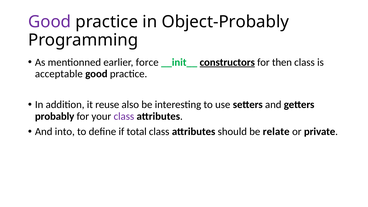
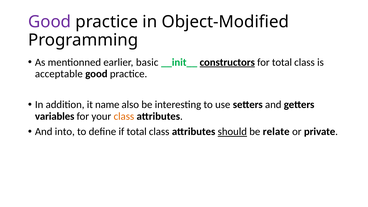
Object-Probably: Object-Probably -> Object-Modified (225, 22)
force: force -> basic (147, 62)
for then: then -> total (282, 62)
reuse: reuse -> name (107, 105)
probably: probably -> variables (55, 116)
class colour: purple -> orange (124, 116)
should underline: none -> present (232, 132)
